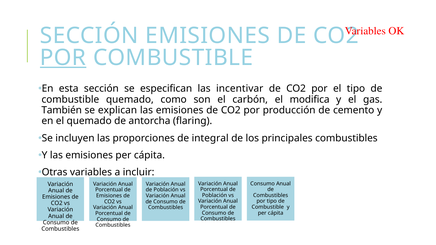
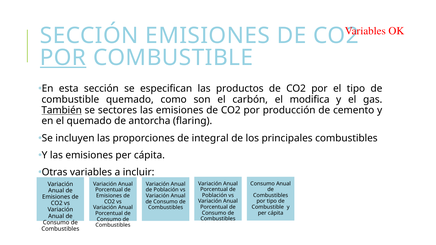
incentivar: incentivar -> productos (240, 89)
También underline: none -> present (62, 110)
explican: explican -> sectores (118, 110)
